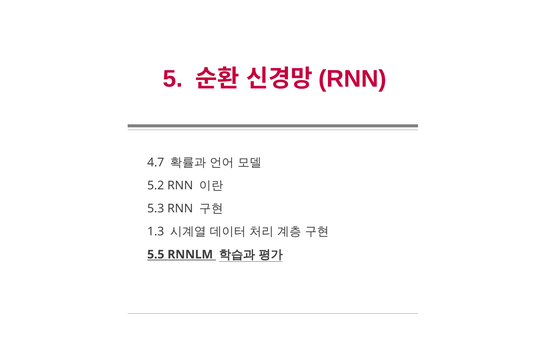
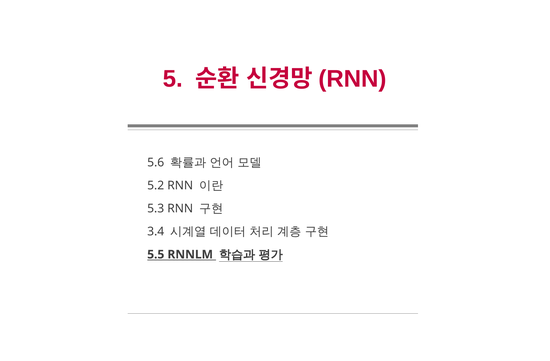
4.7: 4.7 -> 5.6 (156, 163)
1.3: 1.3 -> 3.4 (156, 232)
